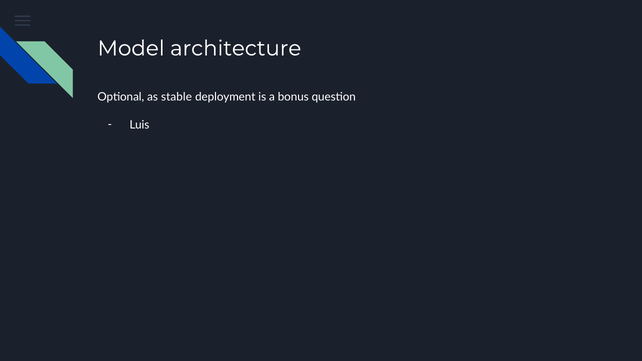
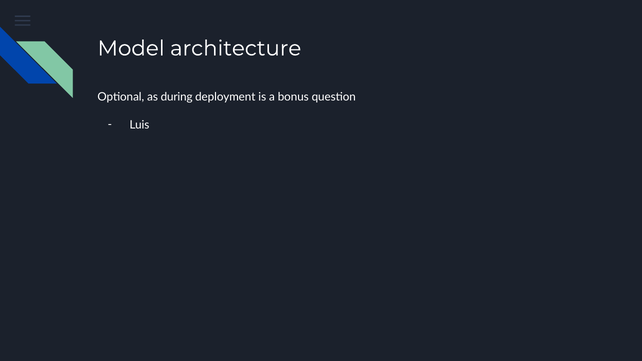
stable: stable -> during (177, 97)
